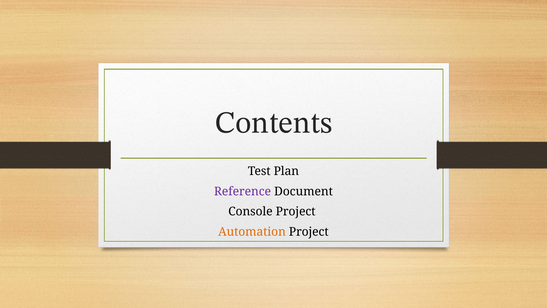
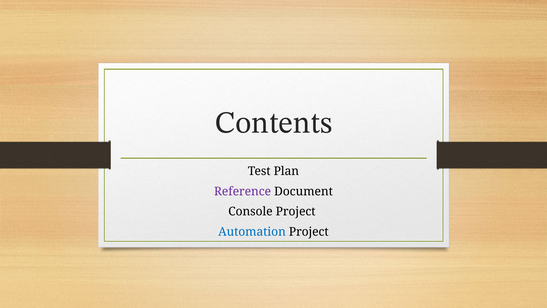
Automation colour: orange -> blue (252, 232)
